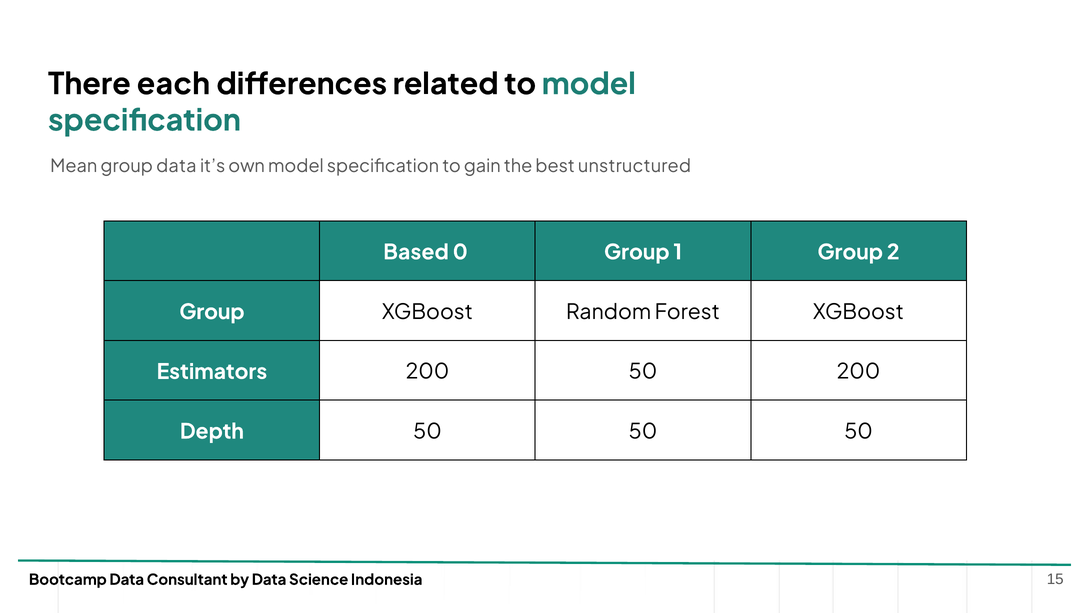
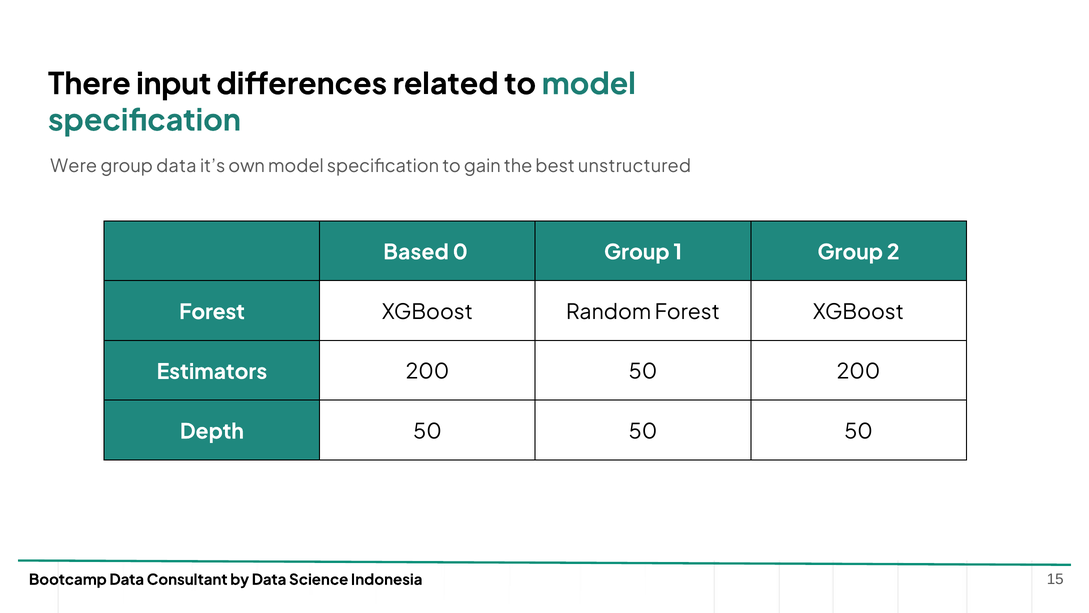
each: each -> input (174, 84)
Mean: Mean -> Were (74, 166)
Group: Group -> Forest (212, 312)
